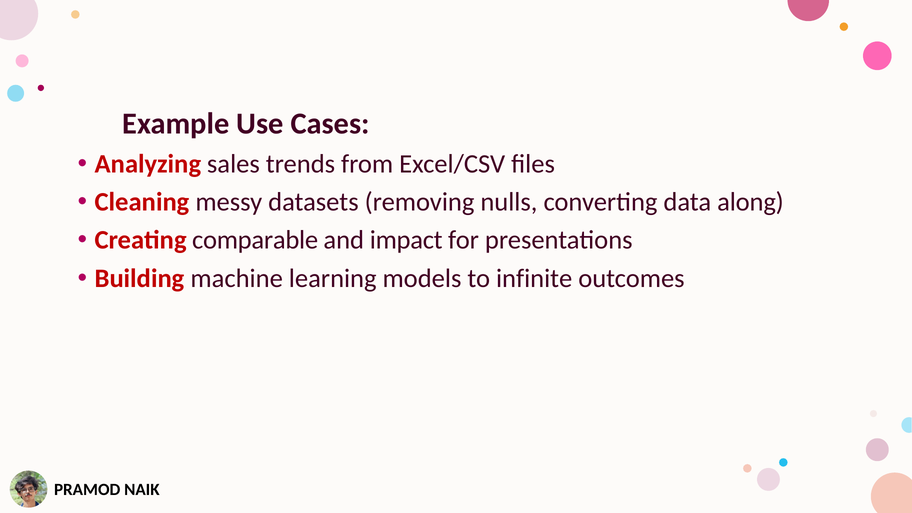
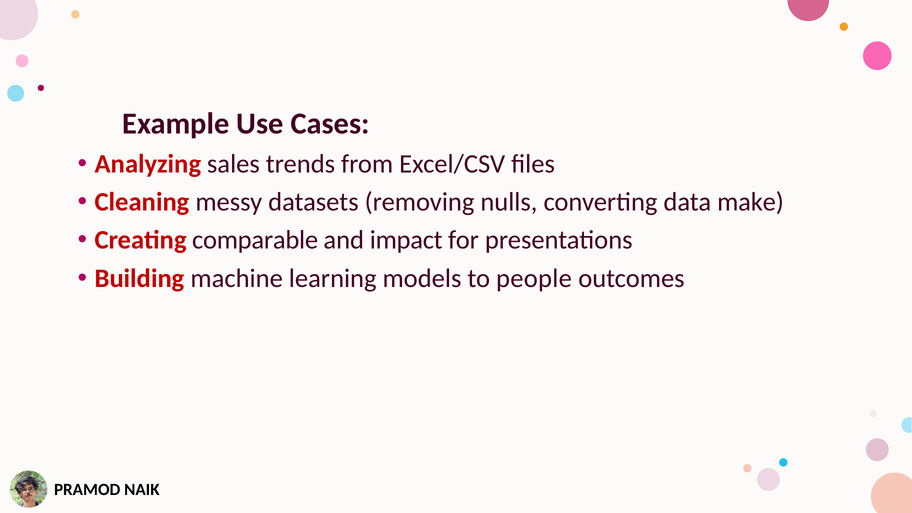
along: along -> make (750, 202)
infinite: infinite -> people (534, 278)
